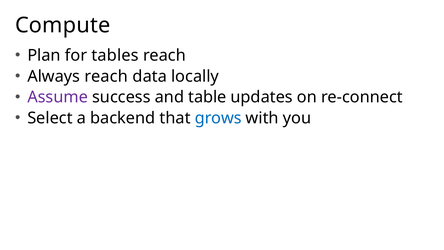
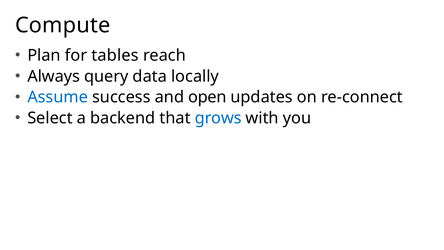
Always reach: reach -> query (106, 76)
Assume colour: purple -> blue (58, 97)
table: table -> open (207, 97)
